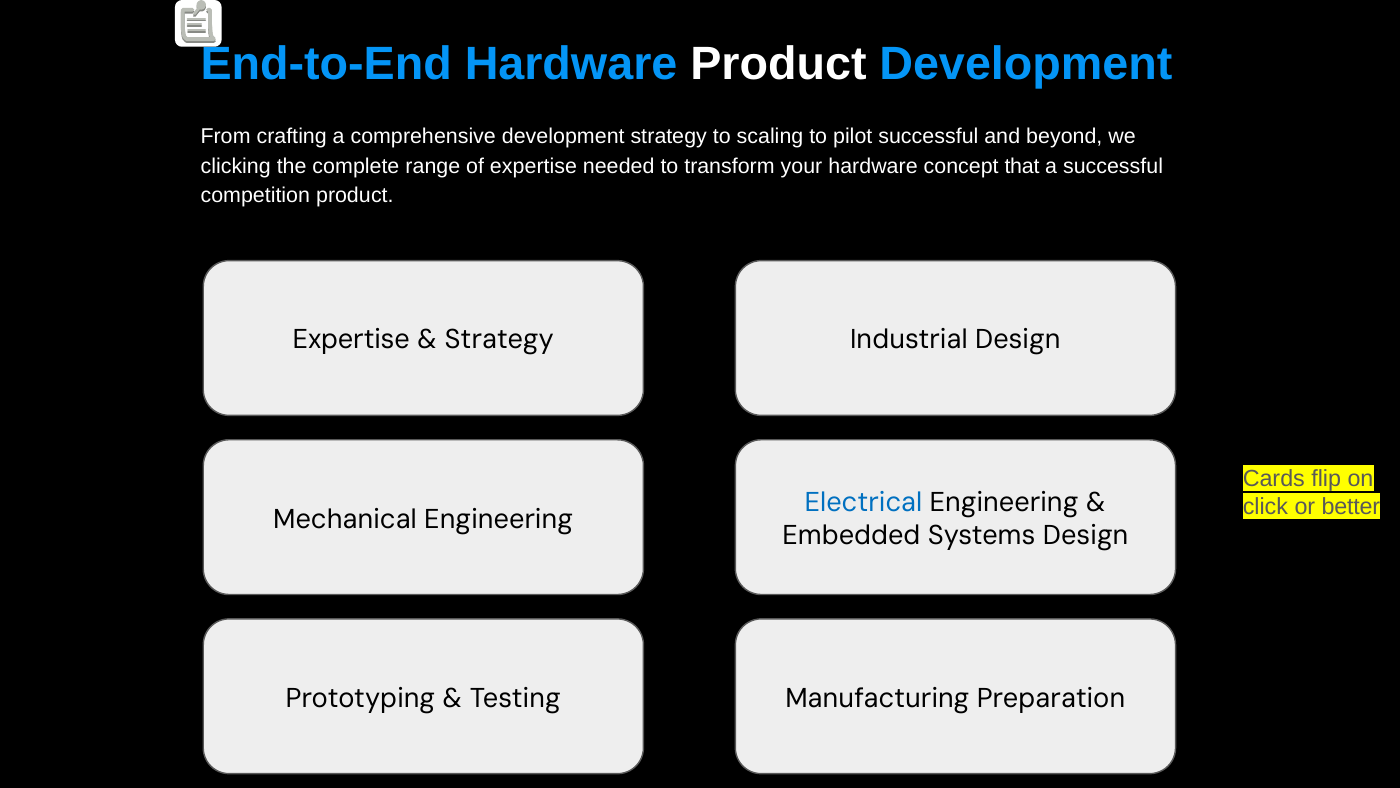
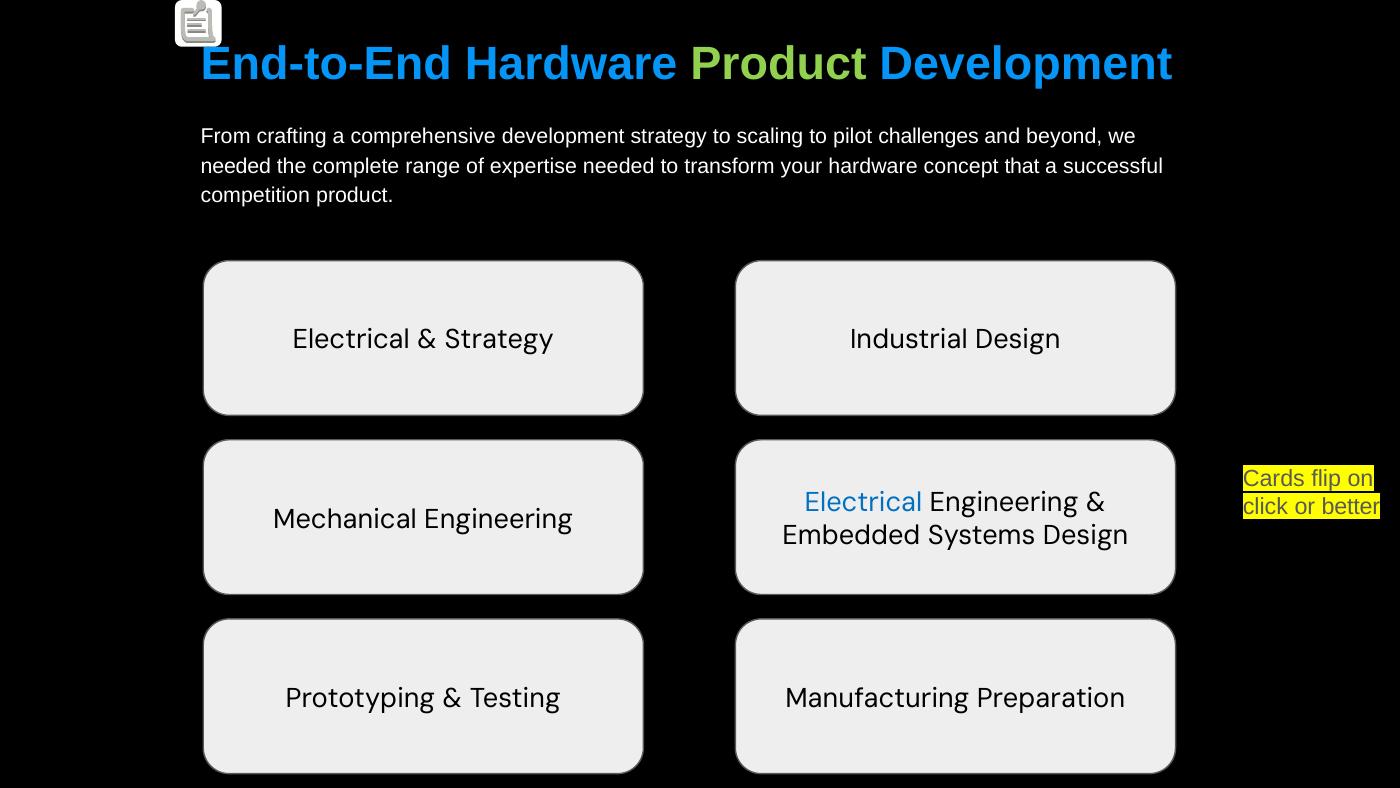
Product colour: white -> light green (778, 64)
pilot successful: successful -> challenges (929, 137)
clicking: clicking -> needed (236, 166)
Expertise: Expertise -> Electrical (351, 340)
